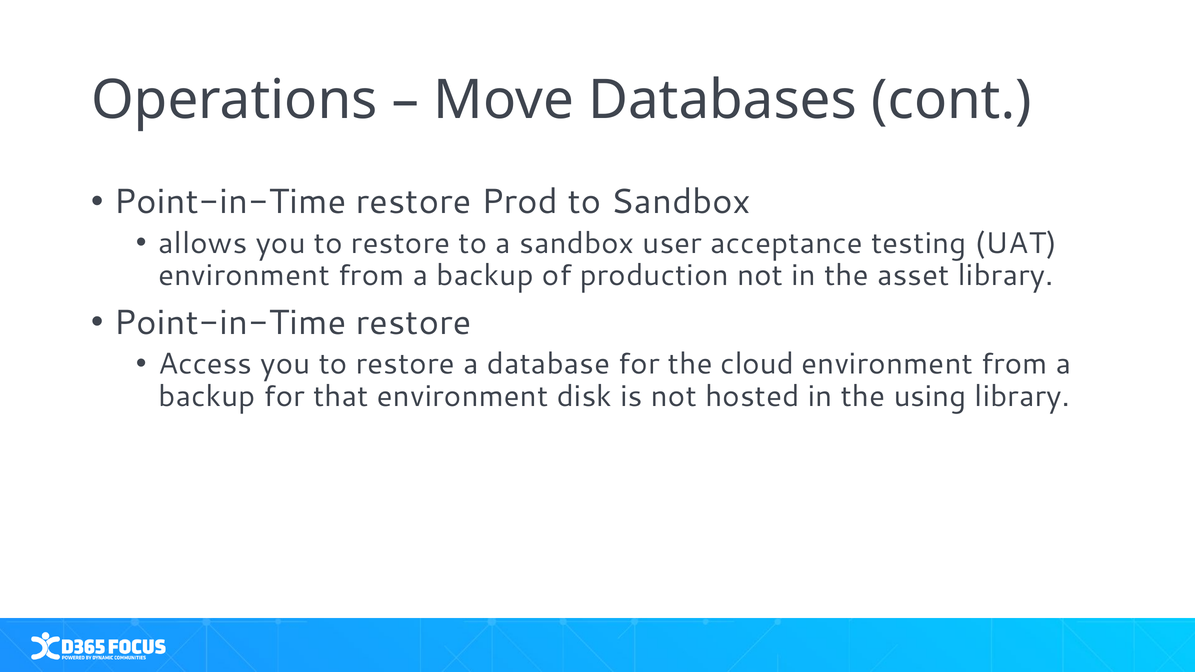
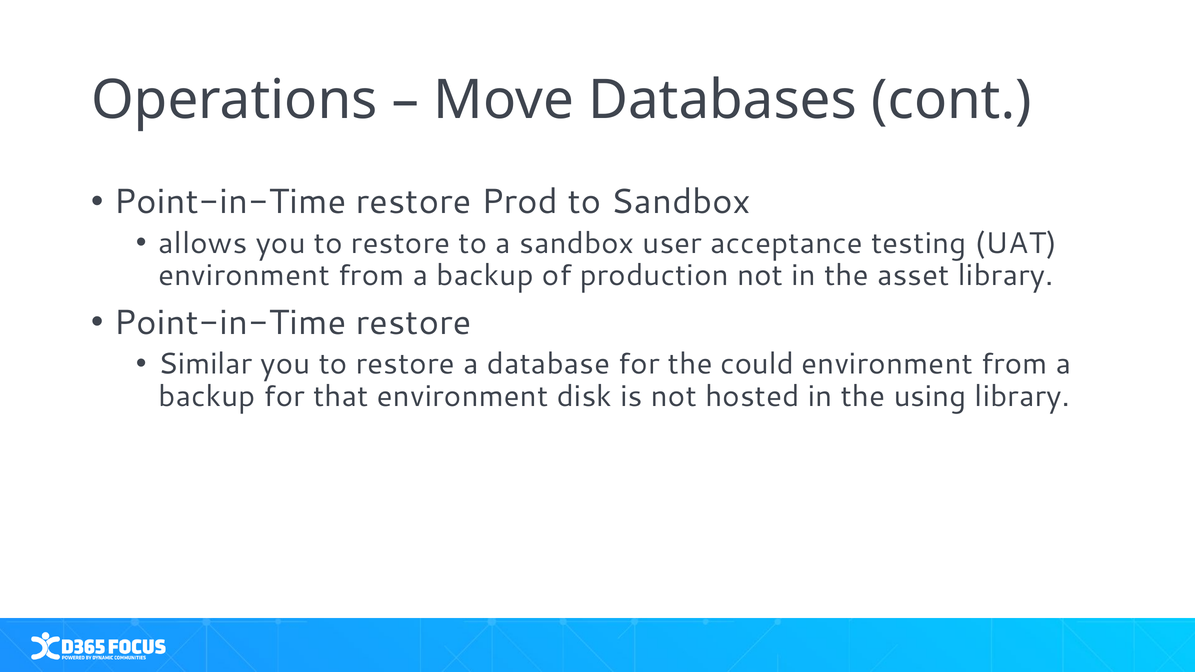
Access: Access -> Similar (205, 364)
cloud: cloud -> could (757, 364)
